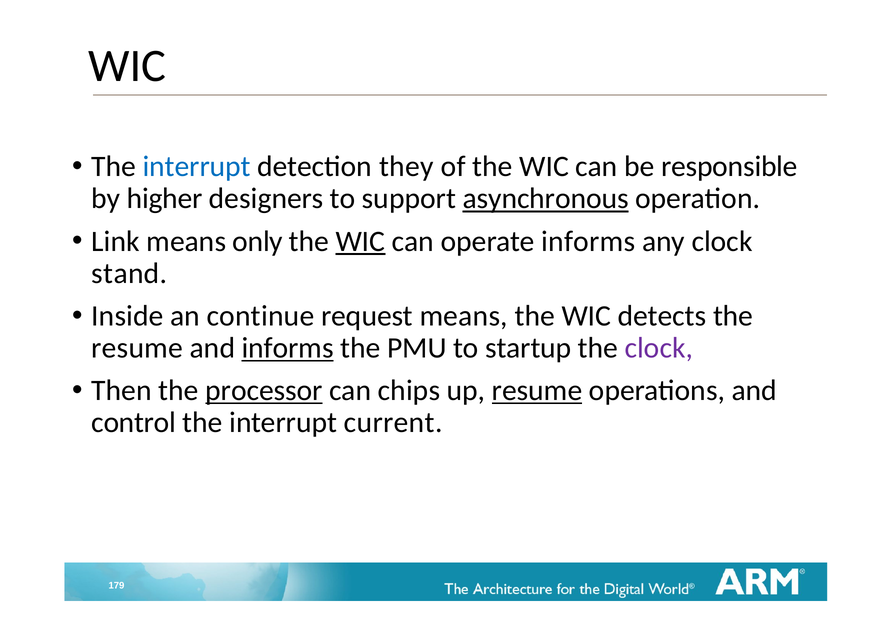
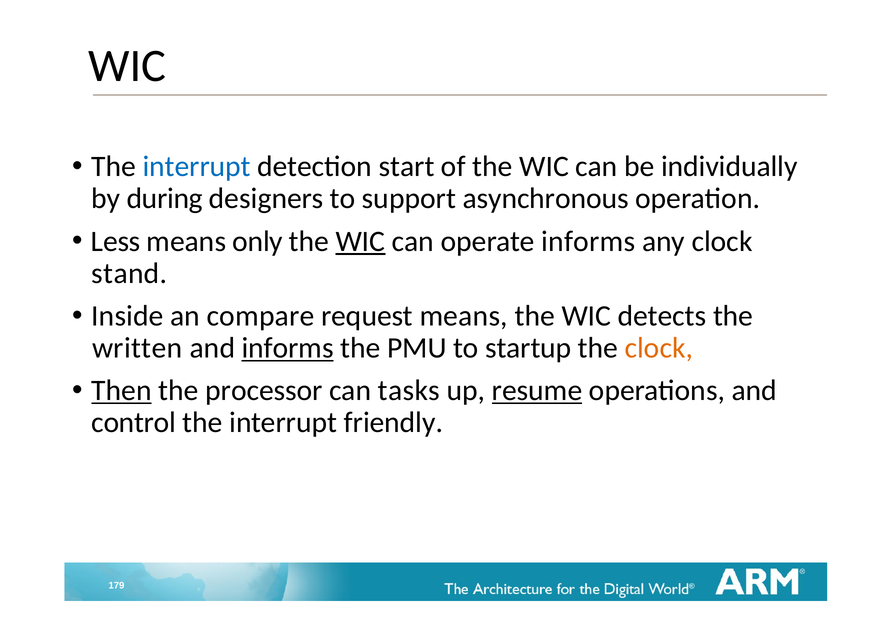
they: they -> start (407, 167)
responsible: responsible -> individually (729, 167)
higher: higher -> during (165, 199)
asynchronous underline: present -> none (546, 199)
Link: Link -> Less (116, 241)
continue: continue -> compare (261, 316)
resume: resume -> written (137, 348)
clock colour: purple -> orange (659, 348)
Then underline: none -> present (122, 391)
processor underline: present -> none (264, 391)
chips: chips -> tasks (409, 391)
current: current -> friendly (393, 423)
